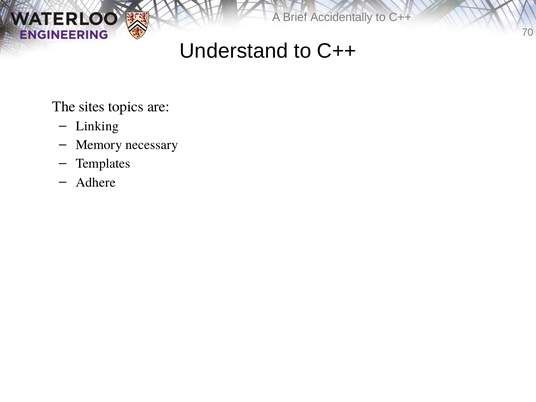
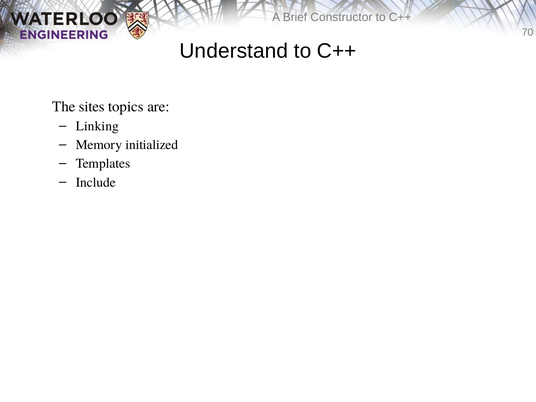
Accidentally: Accidentally -> Constructor (341, 17)
necessary: necessary -> initialized (152, 145)
Adhere: Adhere -> Include (96, 182)
